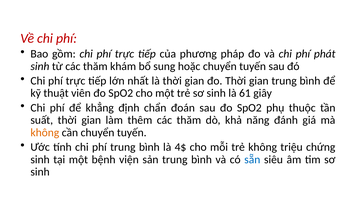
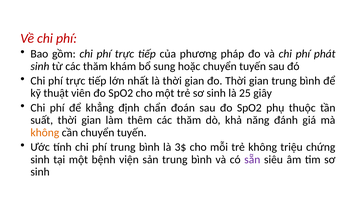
61: 61 -> 25 (245, 93)
4$: 4$ -> 3$ (180, 147)
sẵn colour: blue -> purple (252, 160)
